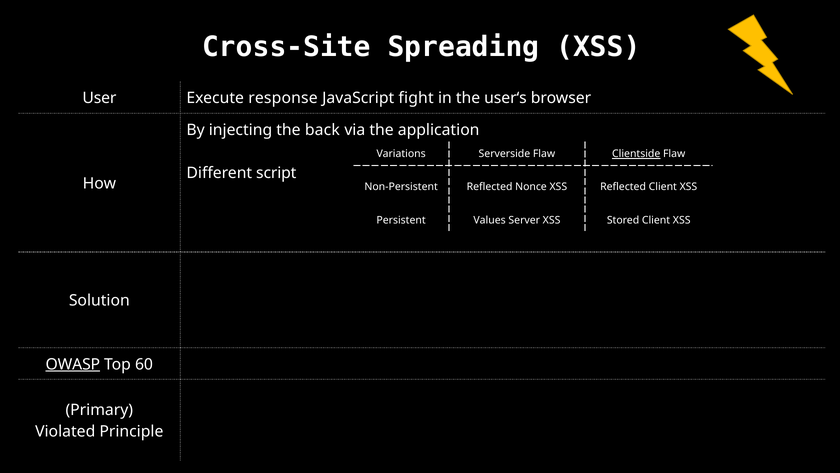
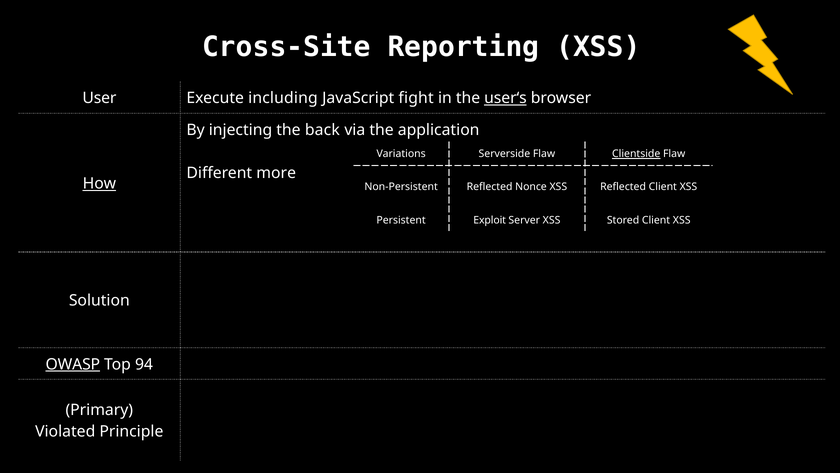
Spreading: Spreading -> Reporting (463, 47)
response: response -> including (283, 98)
user‘s underline: none -> present (505, 98)
script: script -> more (276, 173)
How underline: none -> present (99, 183)
Values: Values -> Exploit (490, 220)
60: 60 -> 94 (144, 364)
